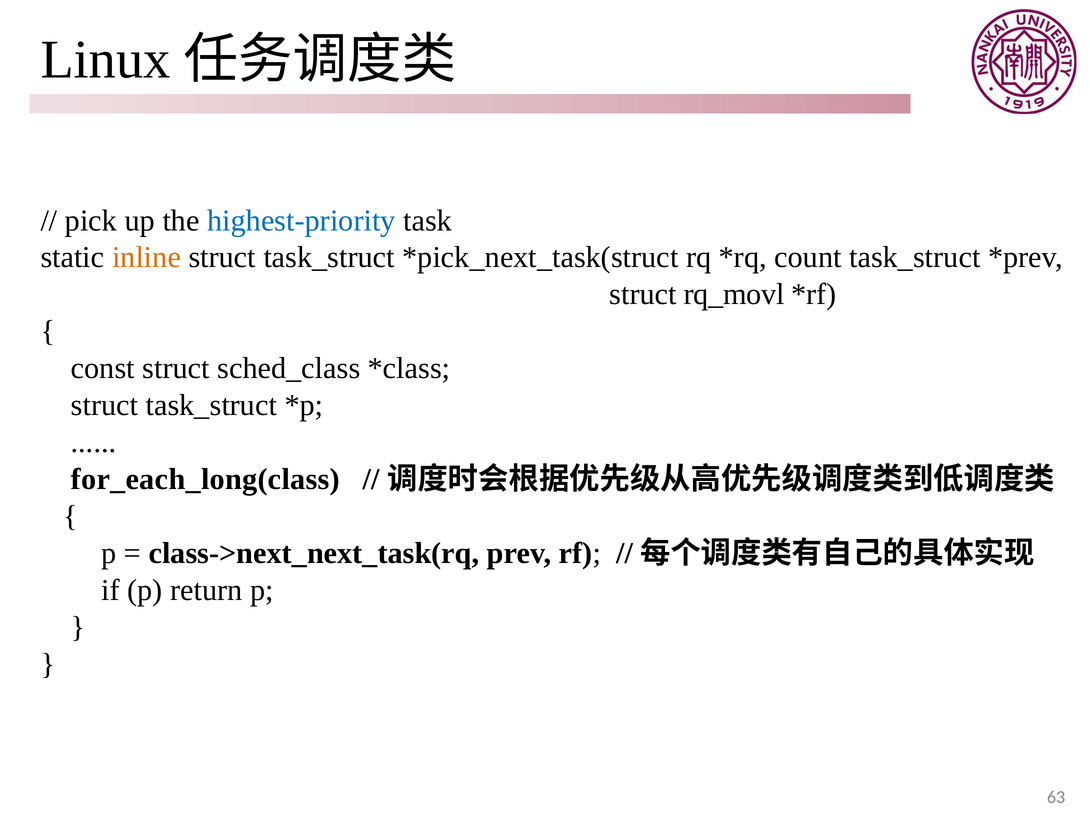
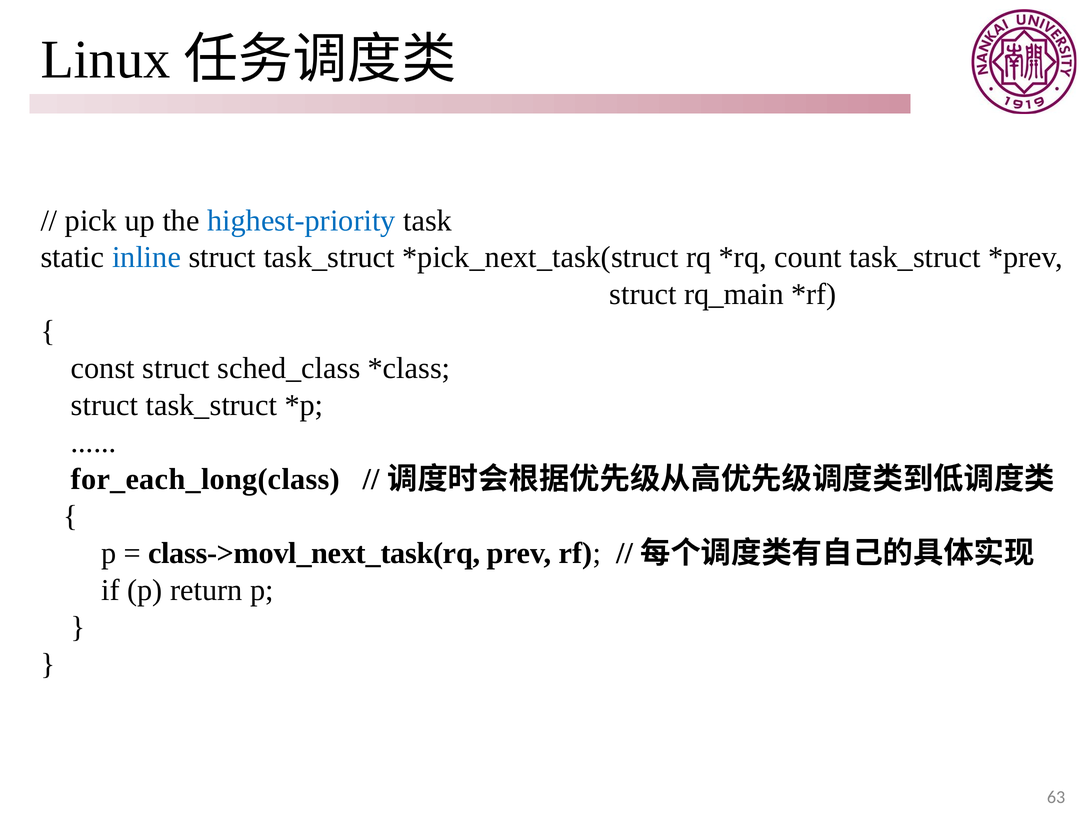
inline colour: orange -> blue (146, 257)
rq_movl: rq_movl -> rq_main (734, 294)
class->next_next_task(rq: class->next_next_task(rq -> class->movl_next_task(rq (314, 553)
